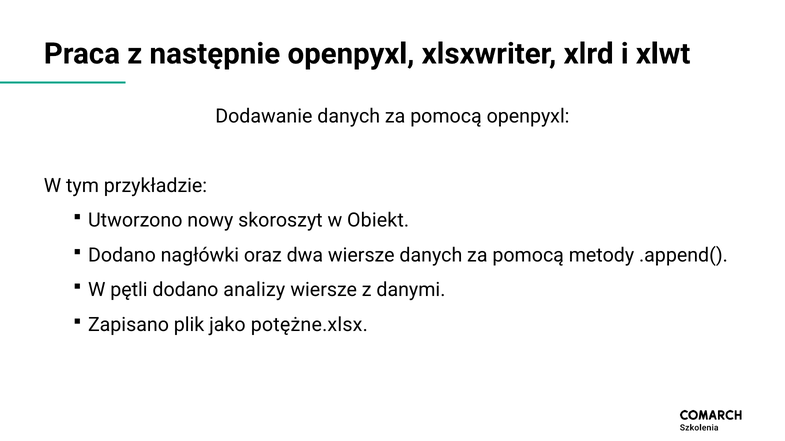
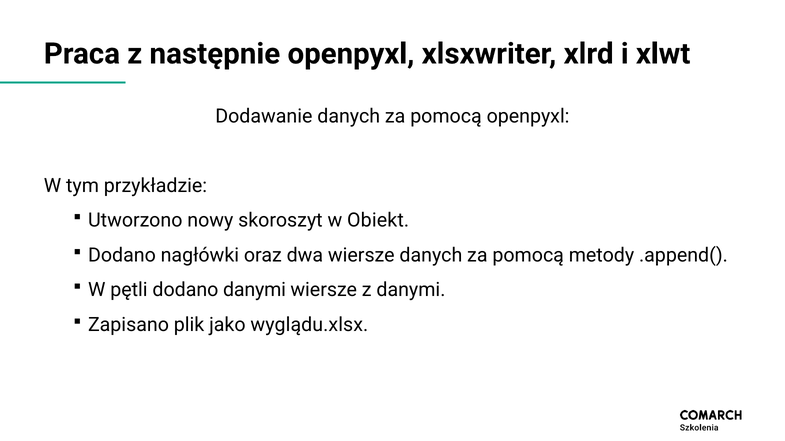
dodano analizy: analizy -> danymi (254, 290)
potężne.xlsx: potężne.xlsx -> wyglądu.xlsx (309, 325)
